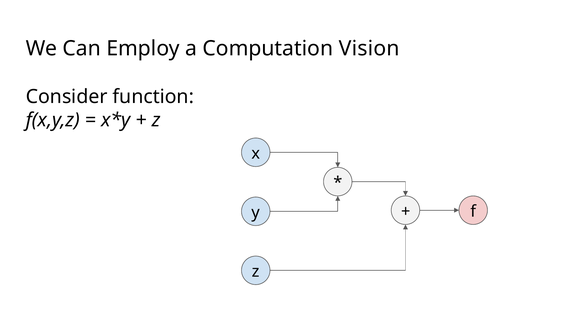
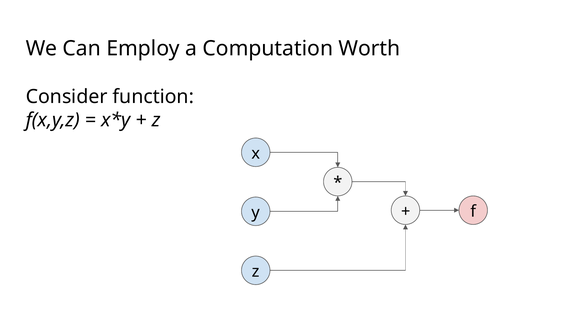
Vision: Vision -> Worth (369, 49)
